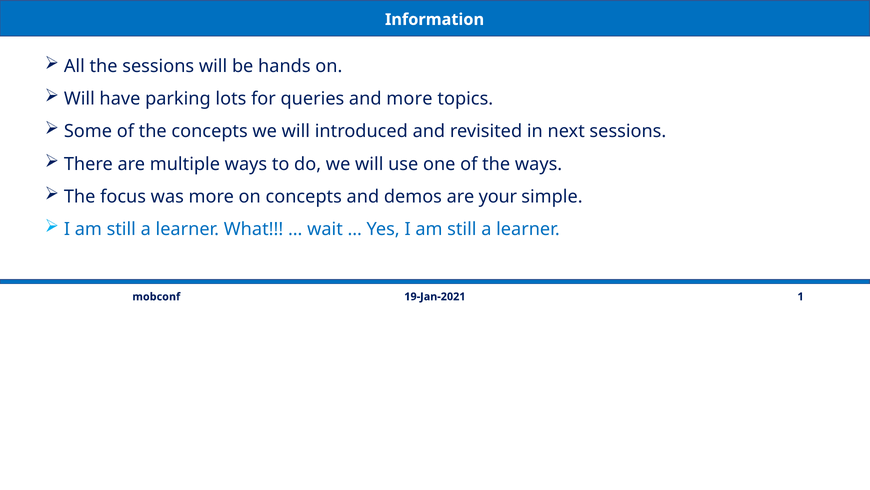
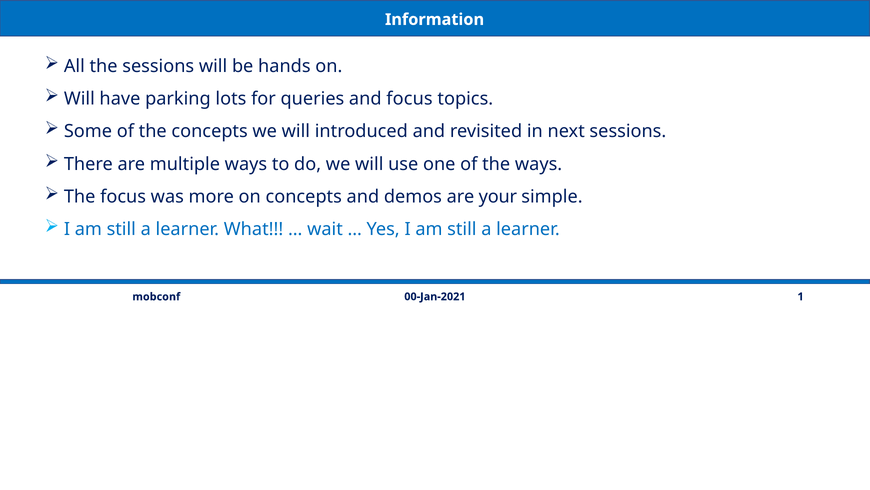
and more: more -> focus (409, 99)
19-Jan-2021: 19-Jan-2021 -> 00-Jan-2021 (435, 296)
